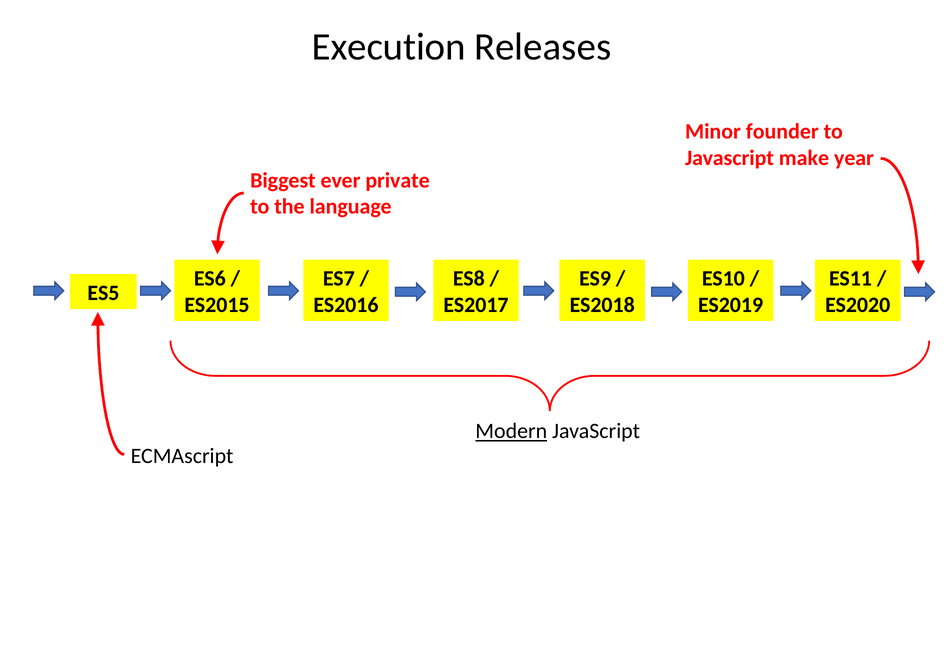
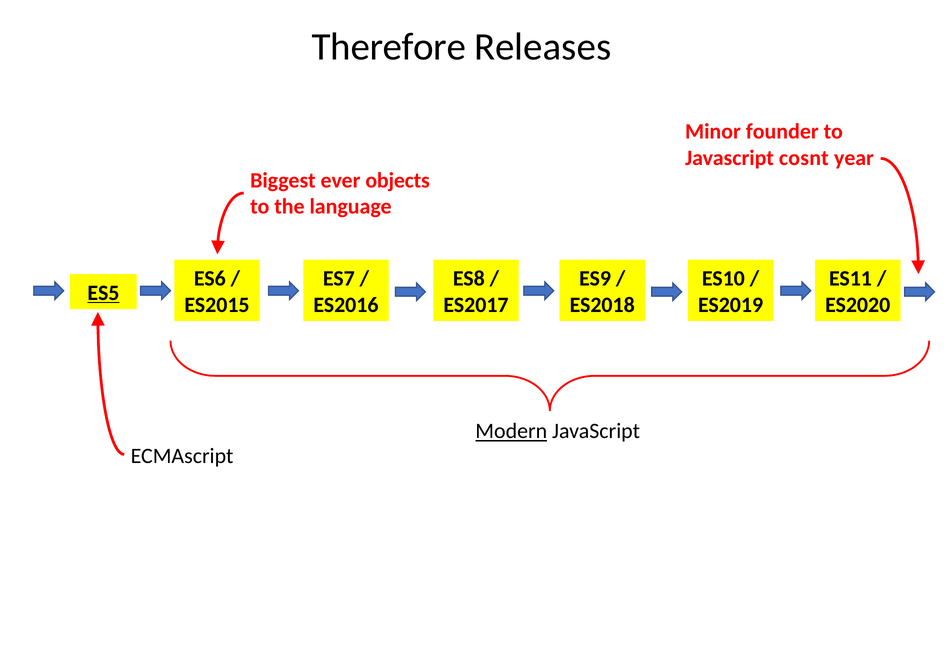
Execution: Execution -> Therefore (389, 47)
make: make -> cosnt (804, 158)
private: private -> objects (398, 180)
ES5 underline: none -> present (103, 293)
